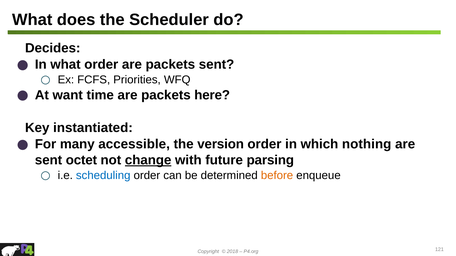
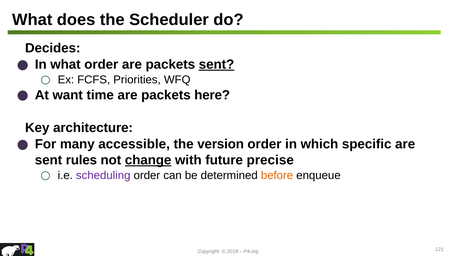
sent underline: none -> present (217, 65)
instantiated: instantiated -> architecture (93, 128)
nothing: nothing -> specific (367, 144)
octet: octet -> rules (81, 160)
parsing: parsing -> precise (270, 160)
scheduling colour: blue -> purple (103, 176)
